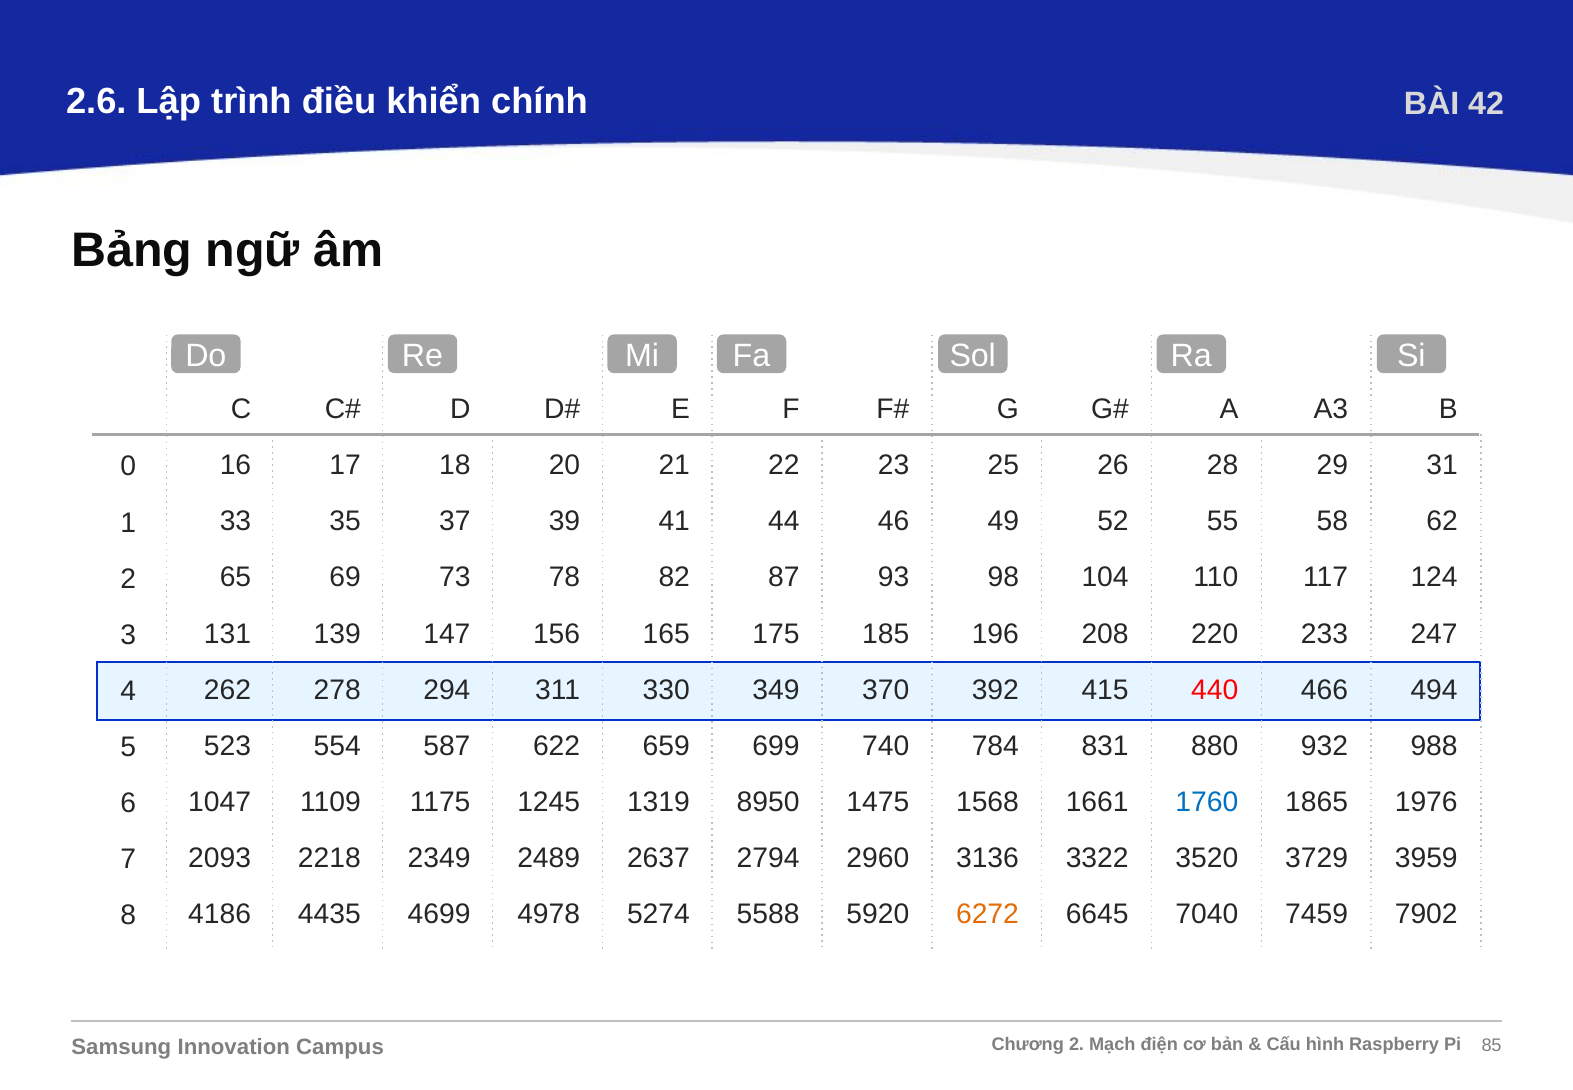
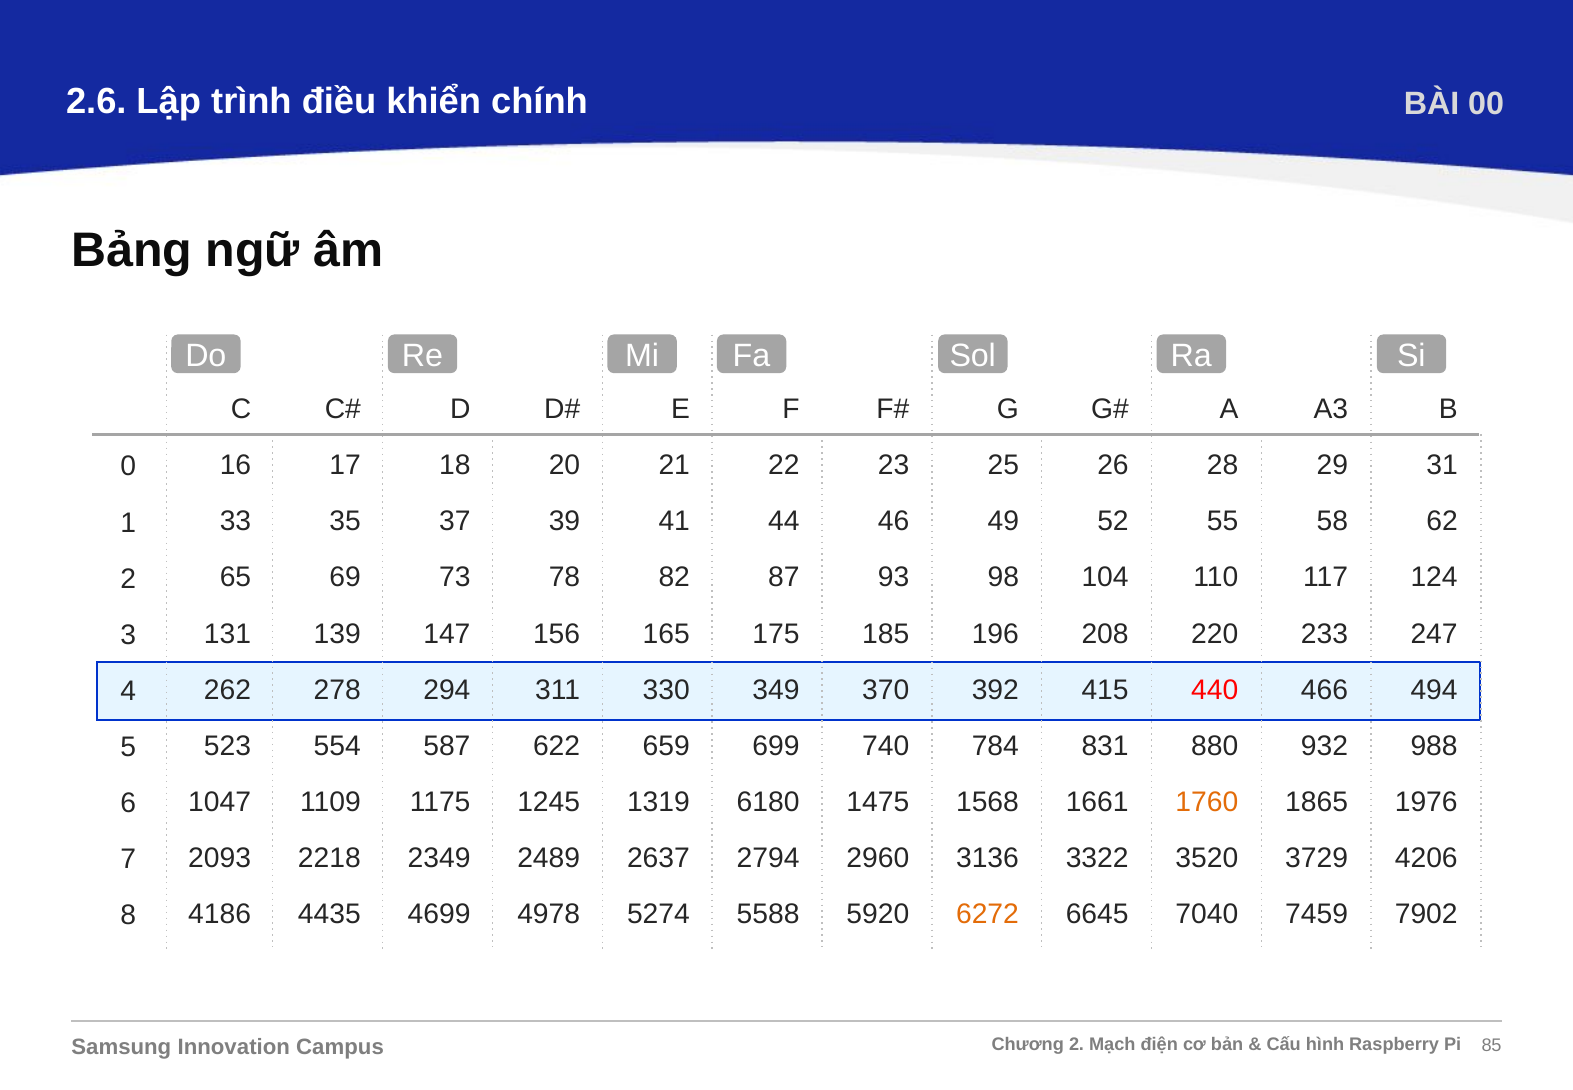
42: 42 -> 00 (1486, 104)
8950: 8950 -> 6180 (768, 802)
1760 colour: blue -> orange (1207, 802)
3959: 3959 -> 4206 (1426, 858)
